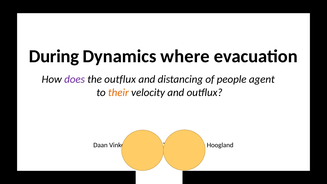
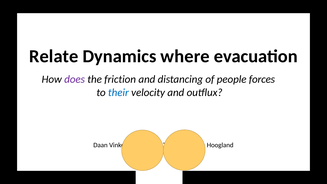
During: During -> Relate (54, 56)
the outflux: outflux -> friction (120, 79)
agent: agent -> forces (262, 79)
their colour: orange -> blue (118, 92)
